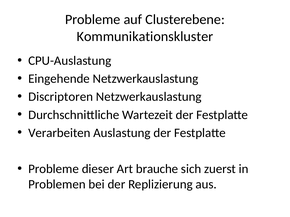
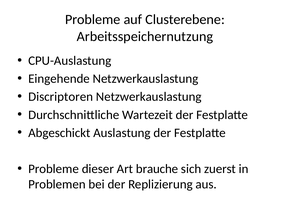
Kommunikationskluster: Kommunikationskluster -> Arbeitsspeichernutzung (145, 37)
Verarbeiten: Verarbeiten -> Abgeschickt (59, 133)
